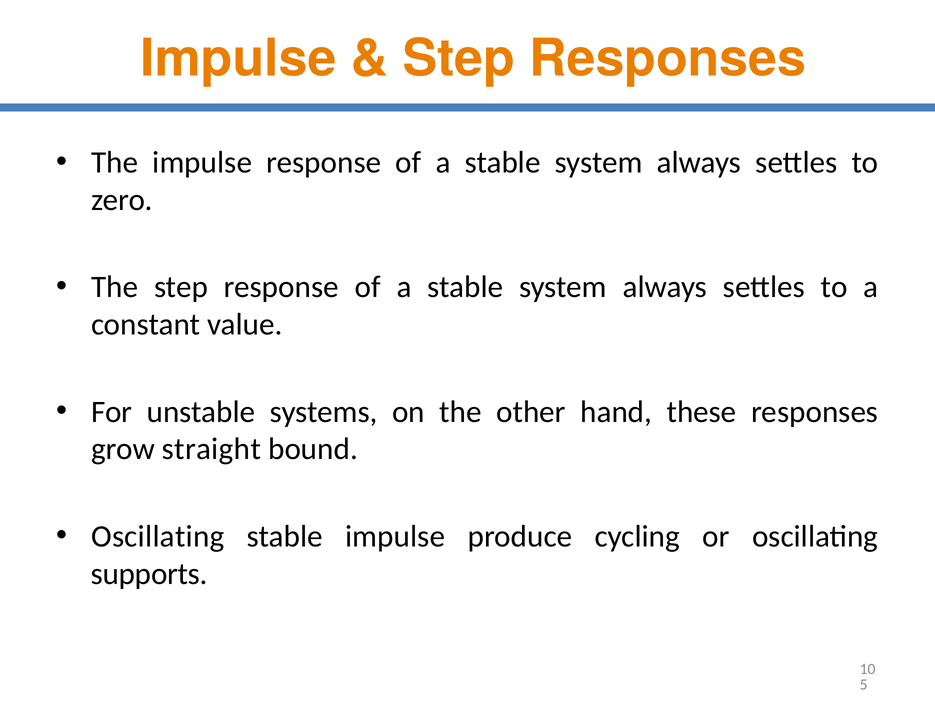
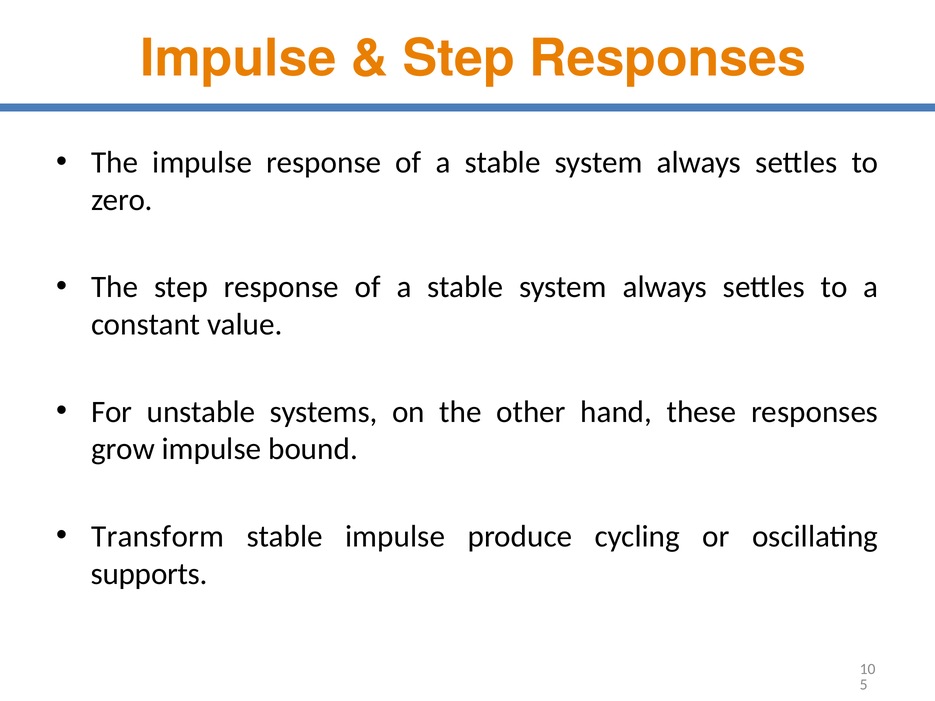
grow straight: straight -> impulse (212, 449)
Oscillating: Oscillating -> Transform (158, 537)
